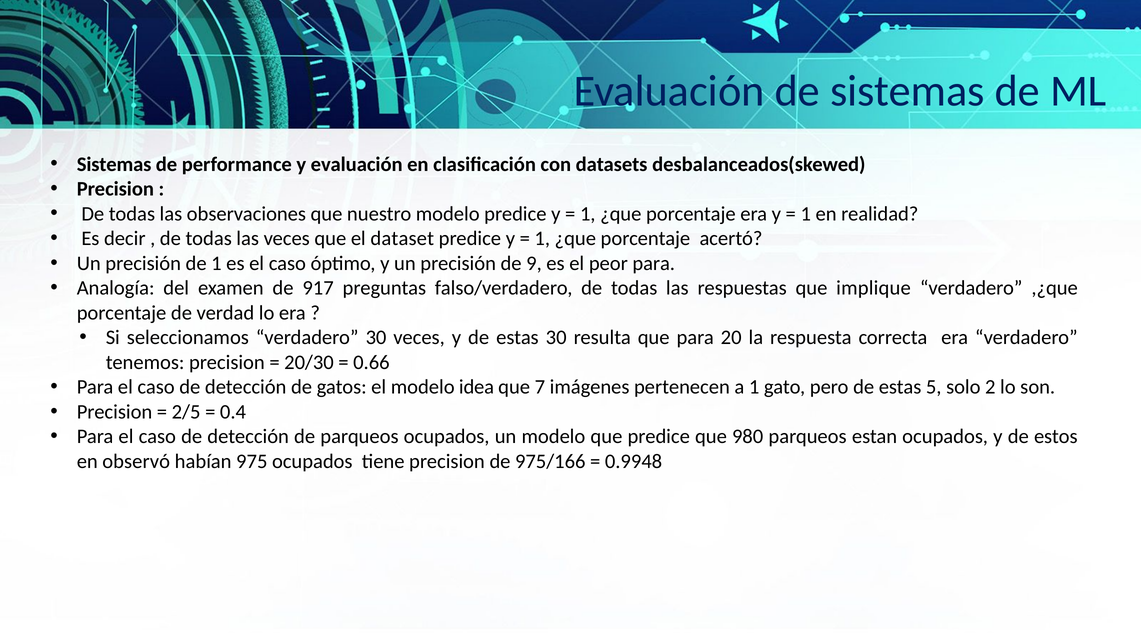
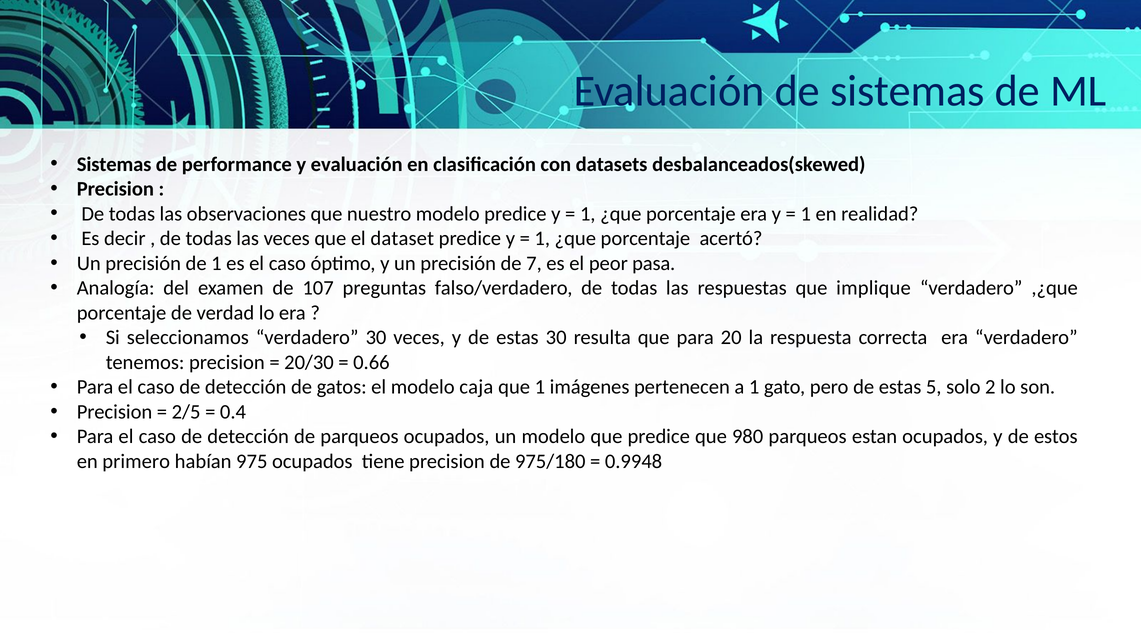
9: 9 -> 7 (534, 263)
peor para: para -> pasa (654, 263)
917: 917 -> 107 (318, 288)
idea: idea -> caja (476, 387)
que 7: 7 -> 1 (540, 387)
observó: observó -> primero (136, 461)
975/166: 975/166 -> 975/180 (550, 461)
